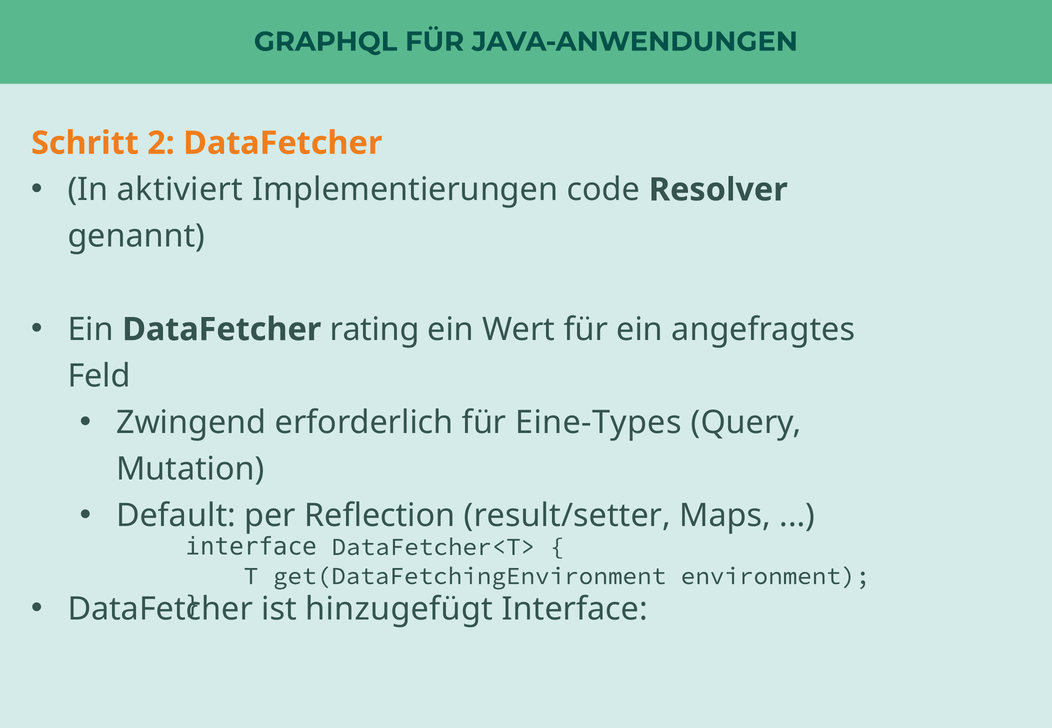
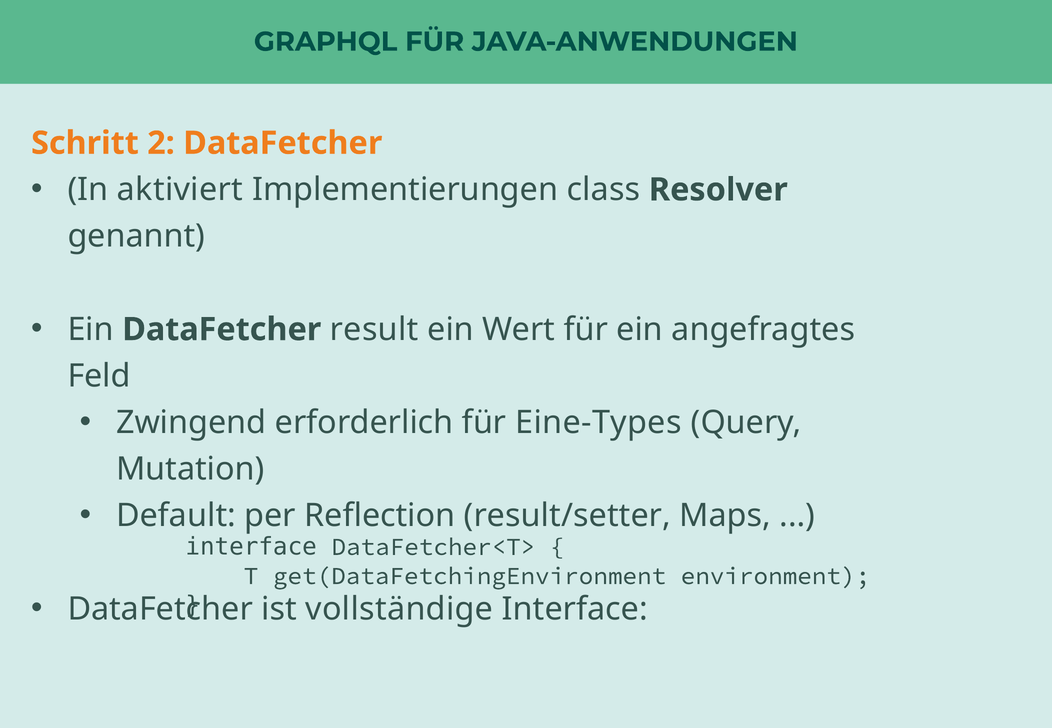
code: code -> class (603, 190)
rating: rating -> result (374, 330)
hinzugefügt: hinzugefügt -> vollständige (399, 609)
